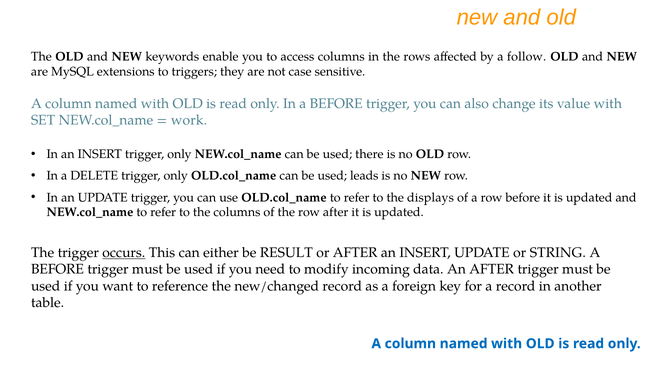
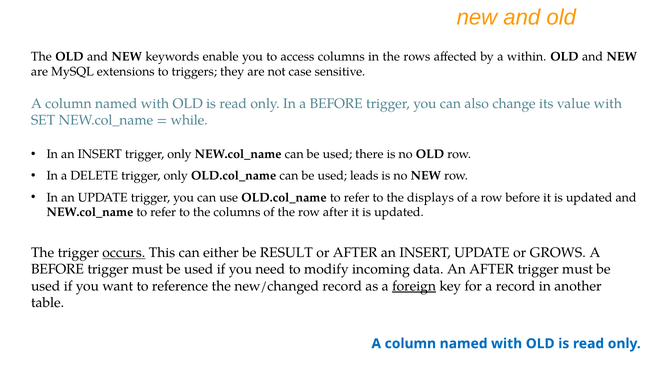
follow: follow -> within (527, 56)
work: work -> while (189, 120)
STRING: STRING -> GROWS (558, 252)
foreign underline: none -> present (414, 286)
